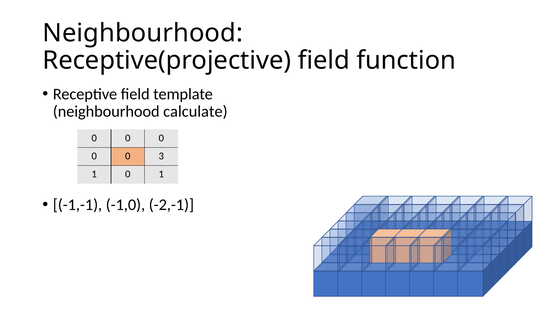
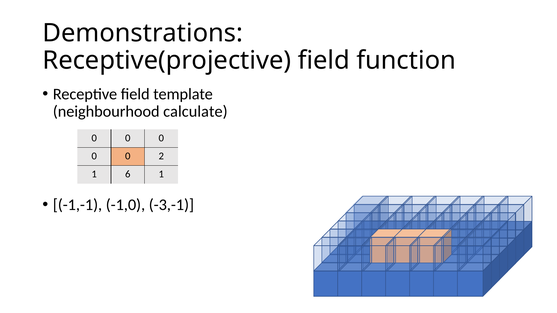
Neighbourhood: Neighbourhood -> Demonstrations (143, 33)
3: 3 -> 2 (161, 156)
1 0: 0 -> 6 (128, 174)
-2,-1: -2,-1 -> -3,-1 (171, 205)
